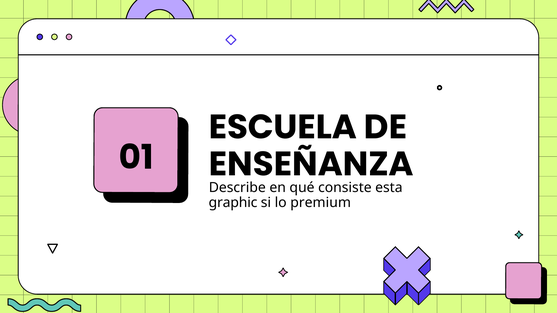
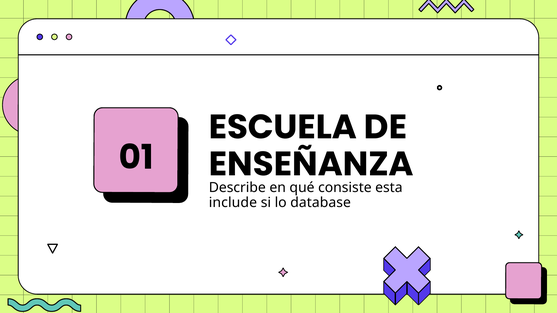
graphic: graphic -> include (233, 203)
premium: premium -> database (321, 203)
